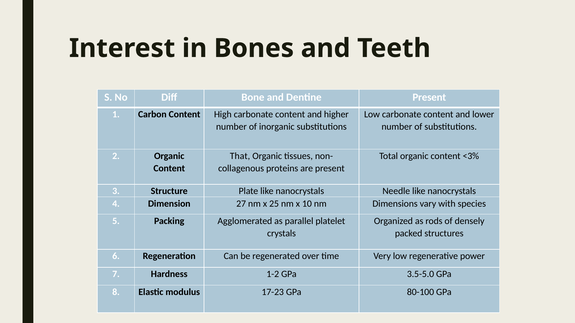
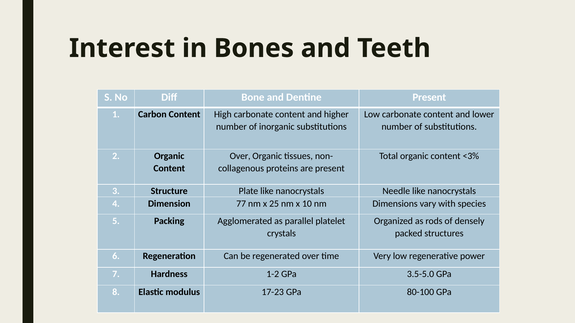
That: That -> Over (240, 156)
27: 27 -> 77 (241, 204)
